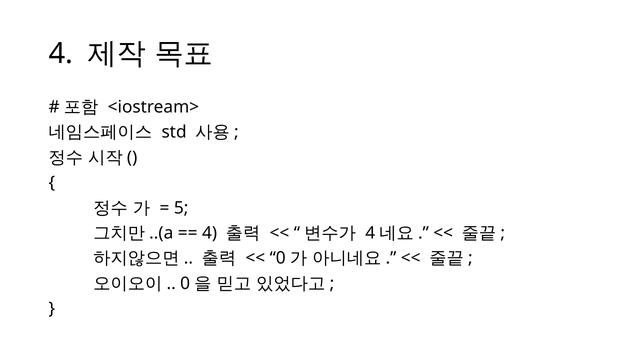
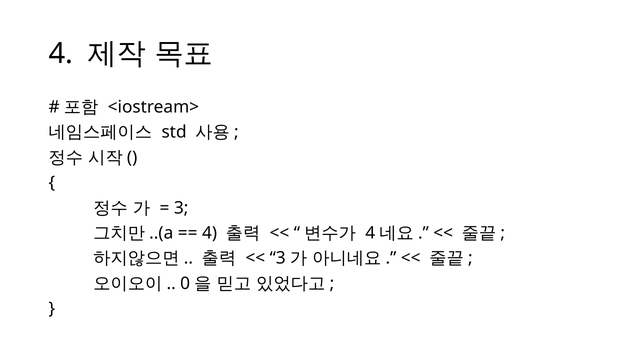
5: 5 -> 3 (181, 208)
0: 0 -> 3 (278, 259)
